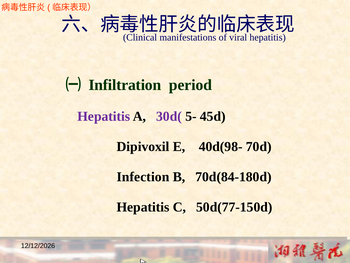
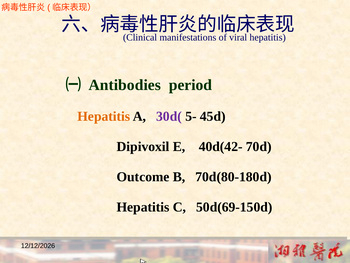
Infiltration: Infiltration -> Antibodies (125, 85)
Hepatitis colour: purple -> orange (104, 116)
40d(98-: 40d(98- -> 40d(42- (221, 146)
Infection: Infection -> Outcome (143, 177)
70d(84-180d: 70d(84-180d -> 70d(80-180d (234, 177)
50d(77-150d: 50d(77-150d -> 50d(69-150d (234, 207)
